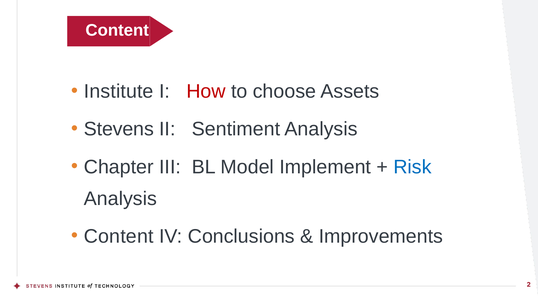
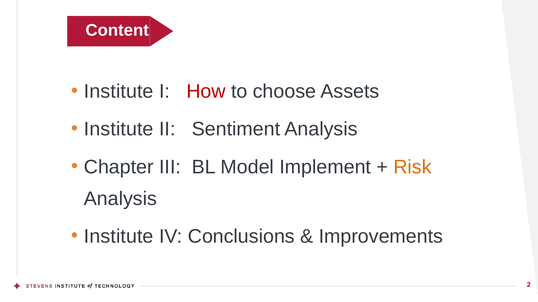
Stevens: Stevens -> Institute (119, 129)
Risk colour: blue -> orange (412, 167)
Content: Content -> Institute (119, 237)
